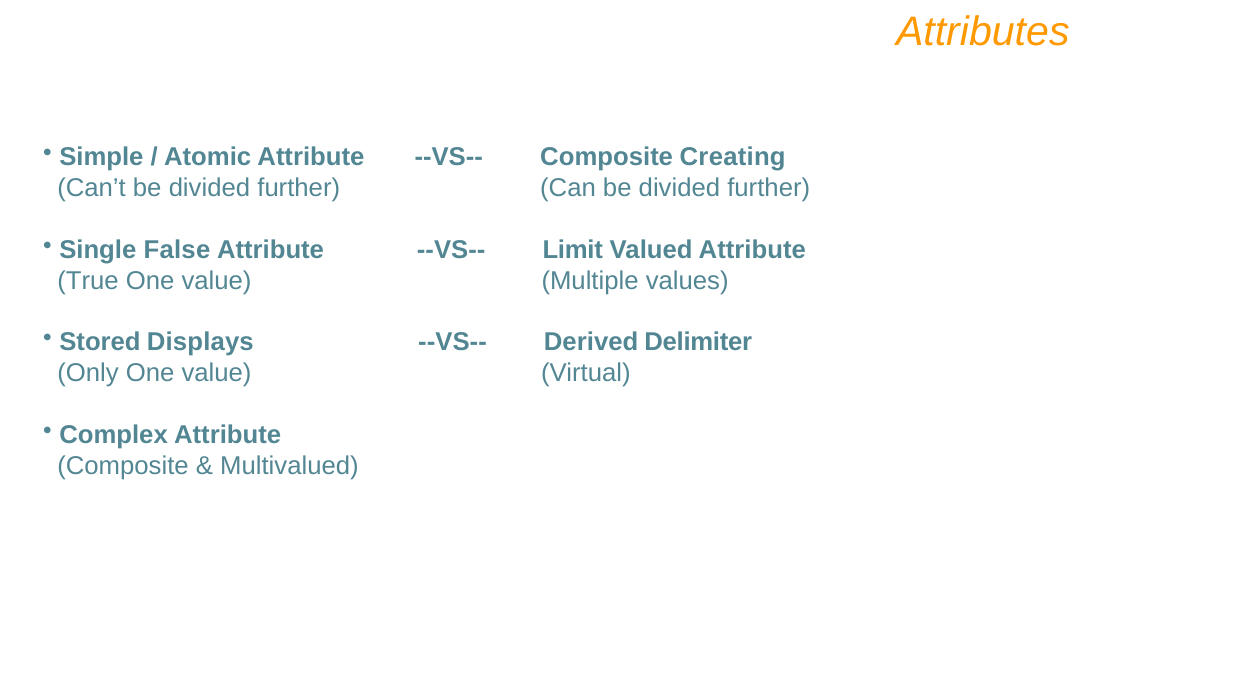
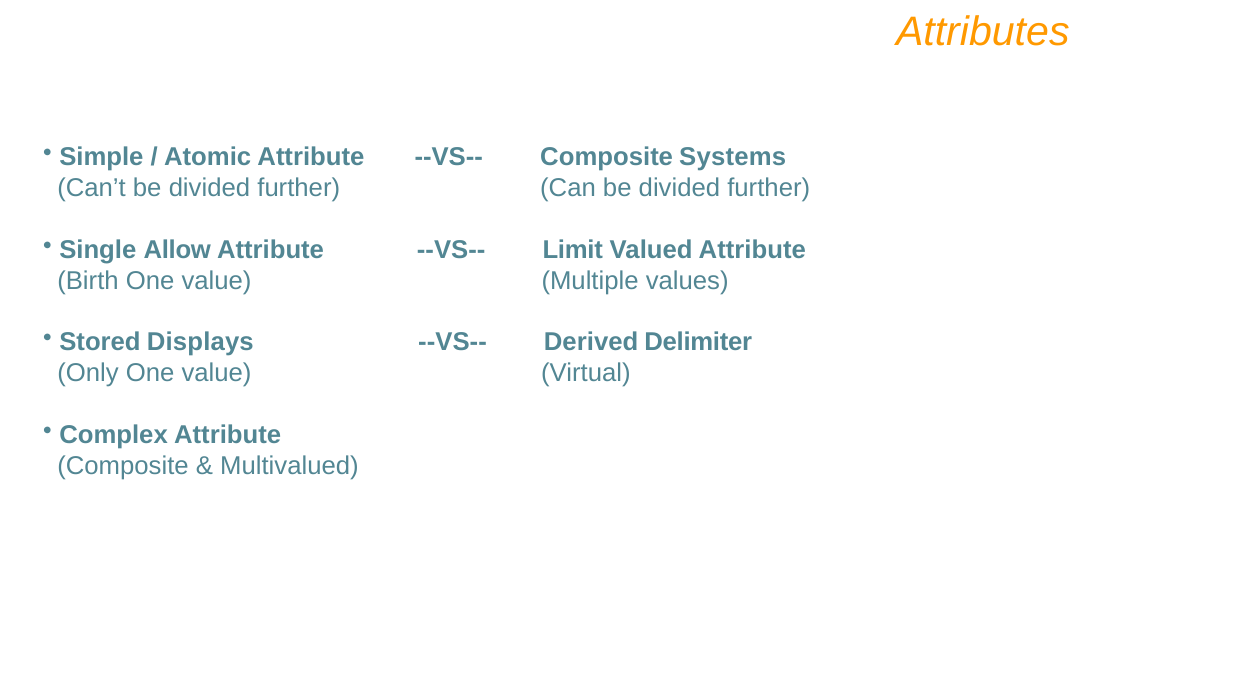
Creating: Creating -> Systems (733, 157)
False: False -> Allow (177, 250)
True: True -> Birth (88, 280)
